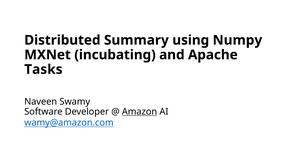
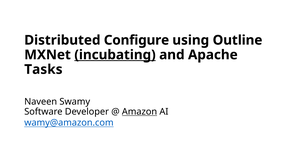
Summary: Summary -> Configure (136, 40)
Numpy: Numpy -> Outline (238, 40)
incubating underline: none -> present (115, 55)
